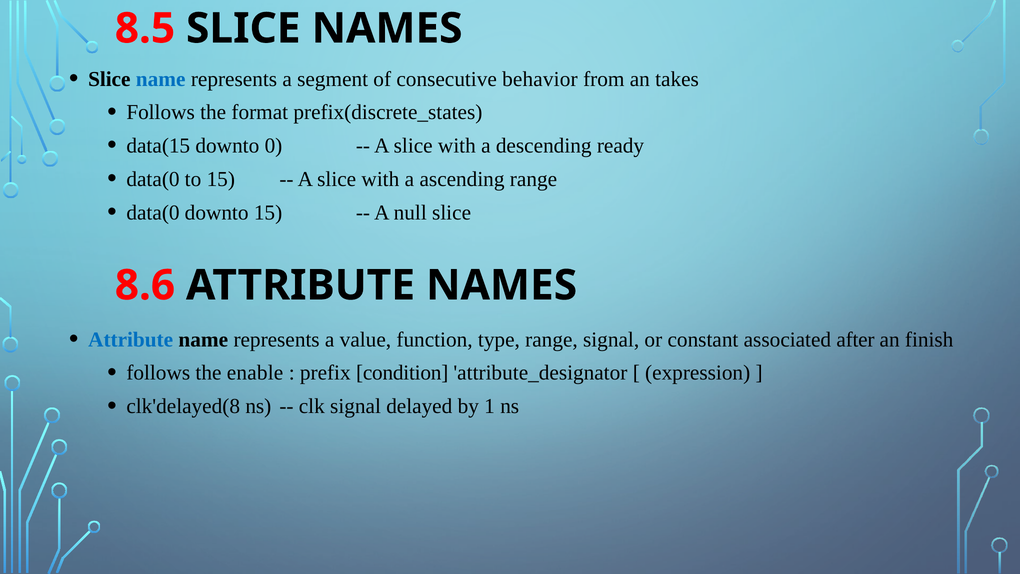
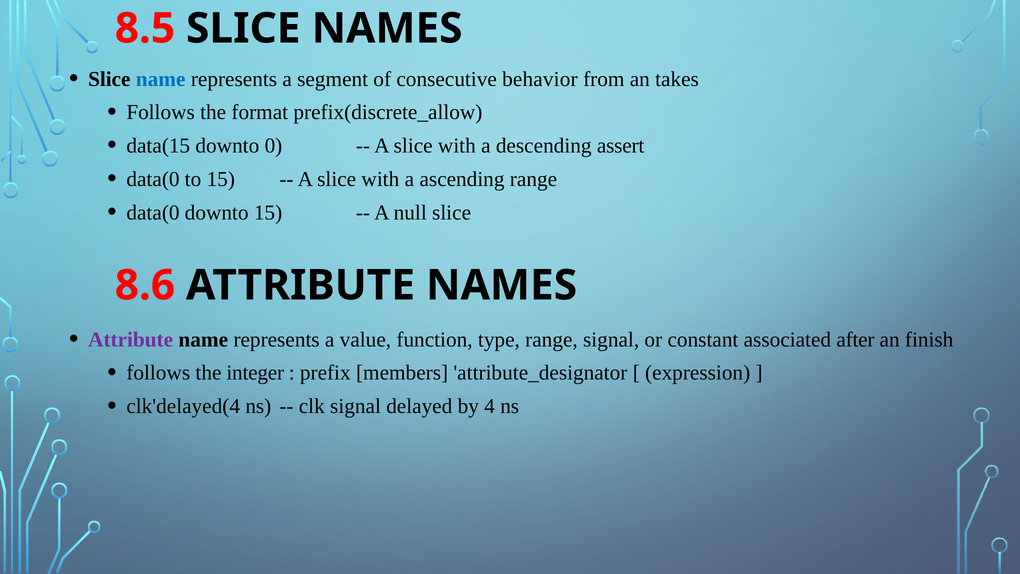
prefix(discrete_states: prefix(discrete_states -> prefix(discrete_allow (388, 112)
ready: ready -> assert (621, 146)
Attribute colour: blue -> purple (131, 339)
enable: enable -> integer (255, 373)
condition: condition -> members (402, 373)
clk'delayed(8: clk'delayed(8 -> clk'delayed(4 (183, 406)
1: 1 -> 4 (490, 406)
